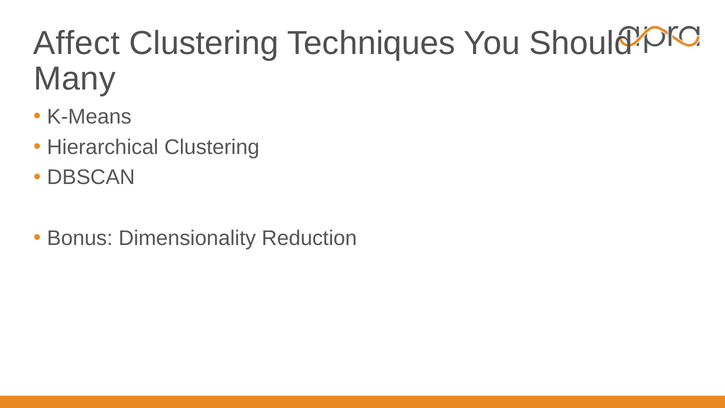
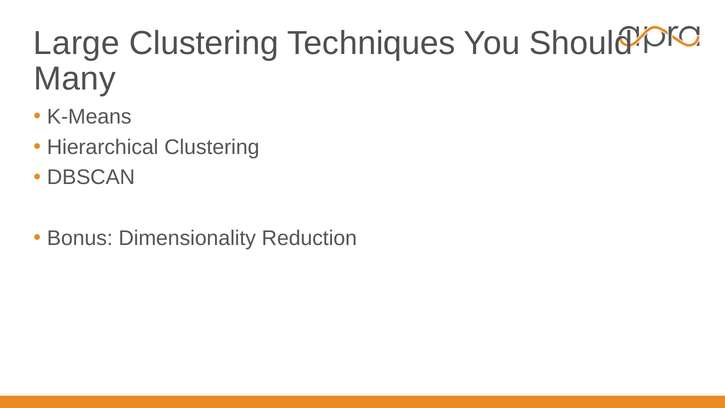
Affect: Affect -> Large (77, 43)
